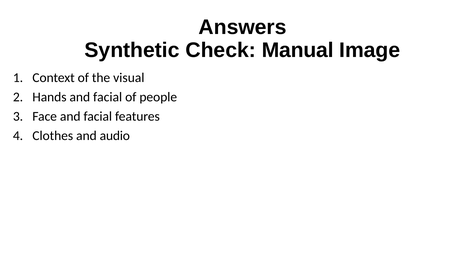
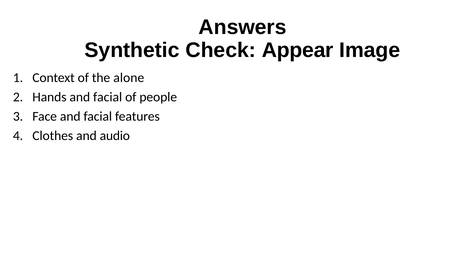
Manual: Manual -> Appear (298, 50)
visual: visual -> alone (129, 78)
